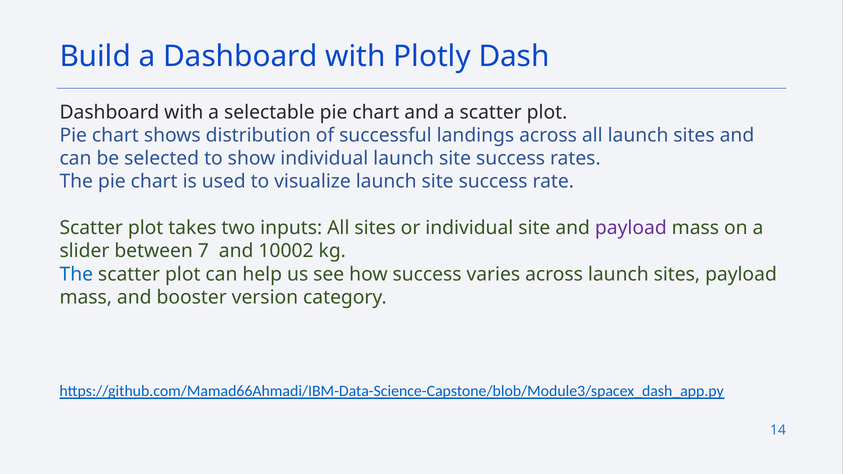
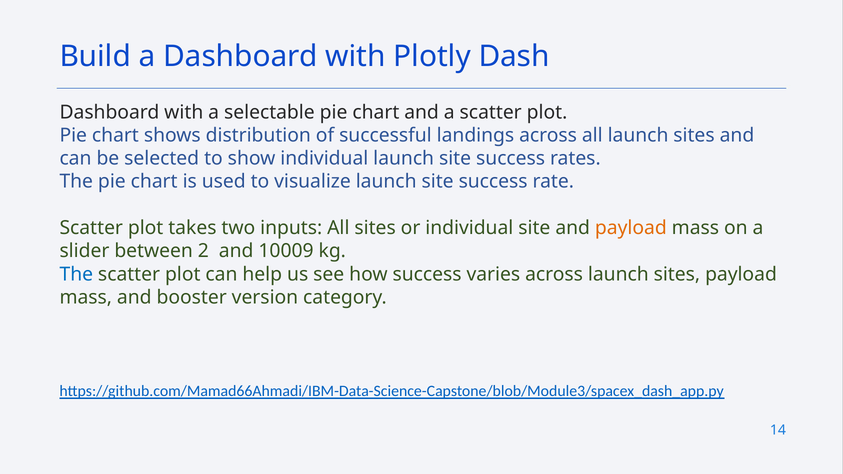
payload colour: purple -> orange (631, 228)
7: 7 -> 2 (203, 251)
10002: 10002 -> 10009 (286, 251)
